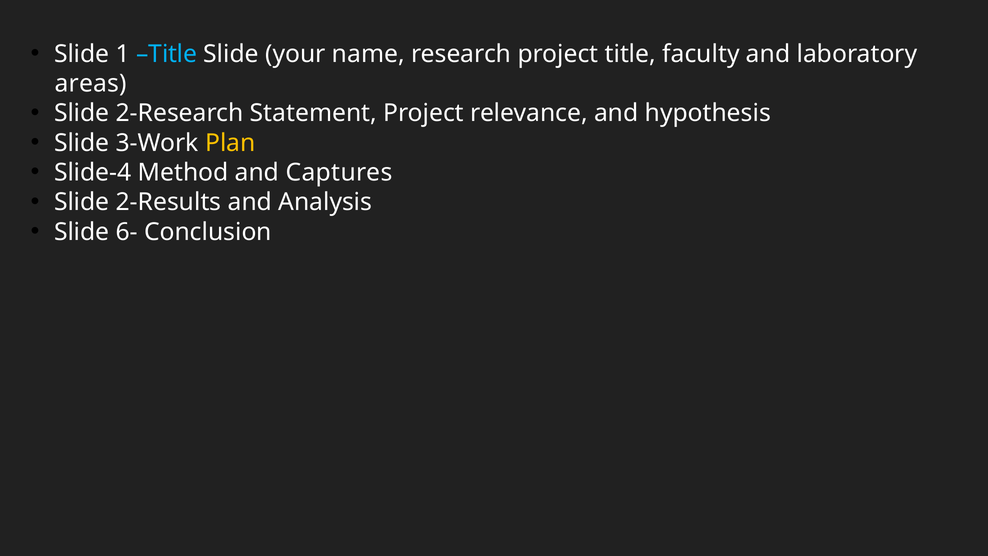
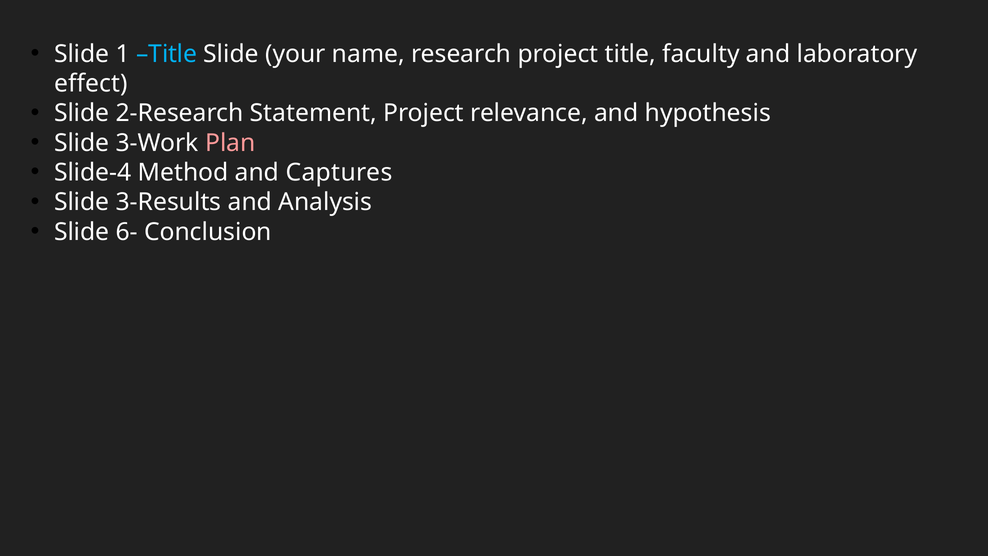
areas: areas -> effect (91, 84)
Plan colour: yellow -> pink (230, 143)
2-Results: 2-Results -> 3-Results (169, 202)
